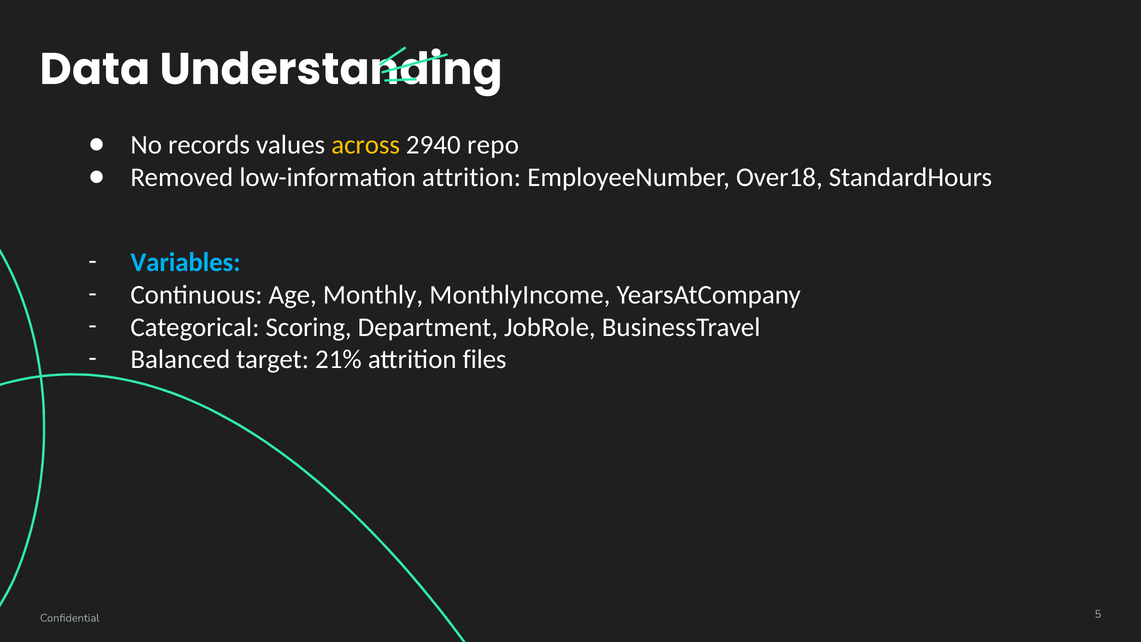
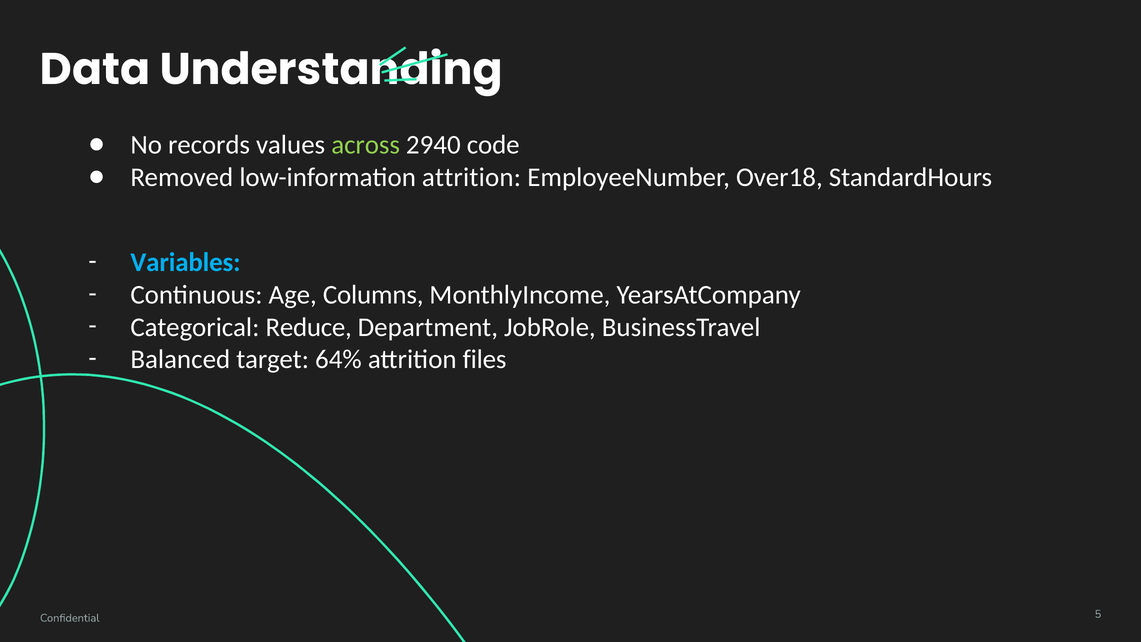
across colour: yellow -> light green (366, 145)
repo: repo -> code (493, 145)
Monthly: Monthly -> Columns (373, 295)
Scoring: Scoring -> Reduce (309, 327)
21%: 21% -> 64% (338, 359)
